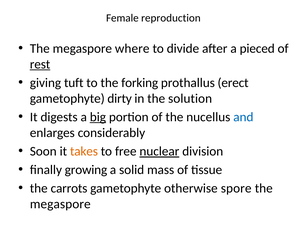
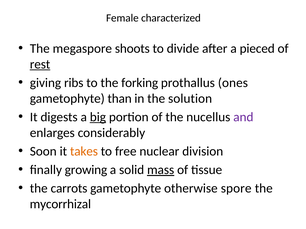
reproduction: reproduction -> characterized (171, 18)
where: where -> shoots (132, 49)
tuft: tuft -> ribs (74, 83)
erect: erect -> ones (233, 83)
dirty: dirty -> than (120, 99)
and colour: blue -> purple (243, 117)
nuclear underline: present -> none (159, 152)
mass underline: none -> present (161, 170)
megaspore: megaspore -> mycorrhizal (60, 205)
